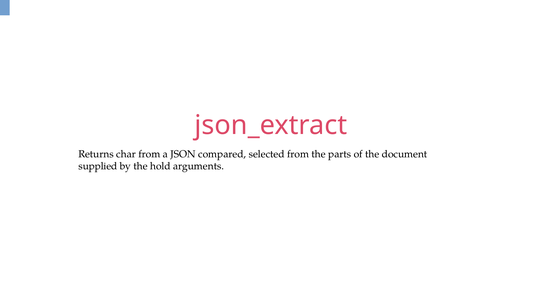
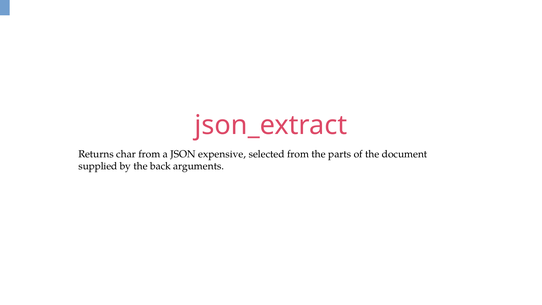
compared: compared -> expensive (222, 154)
hold: hold -> back (160, 166)
